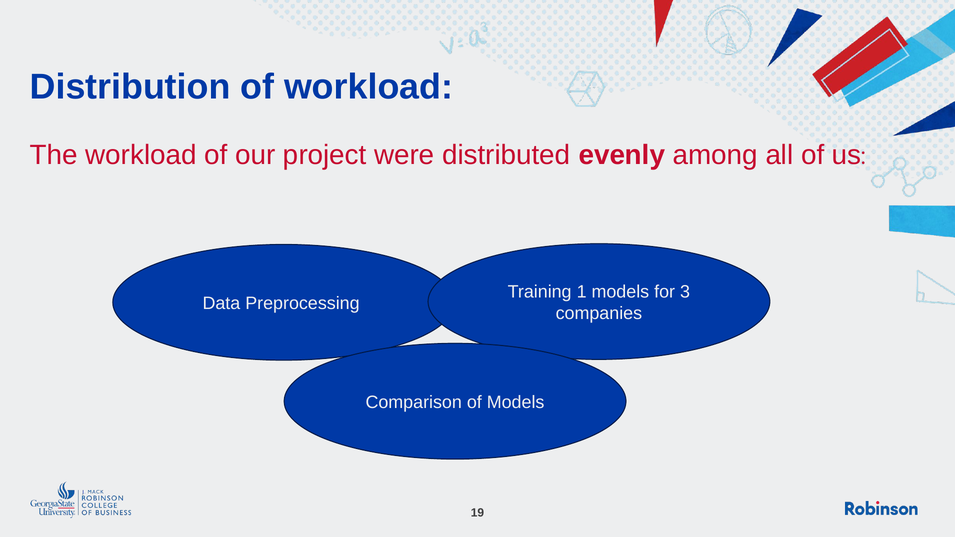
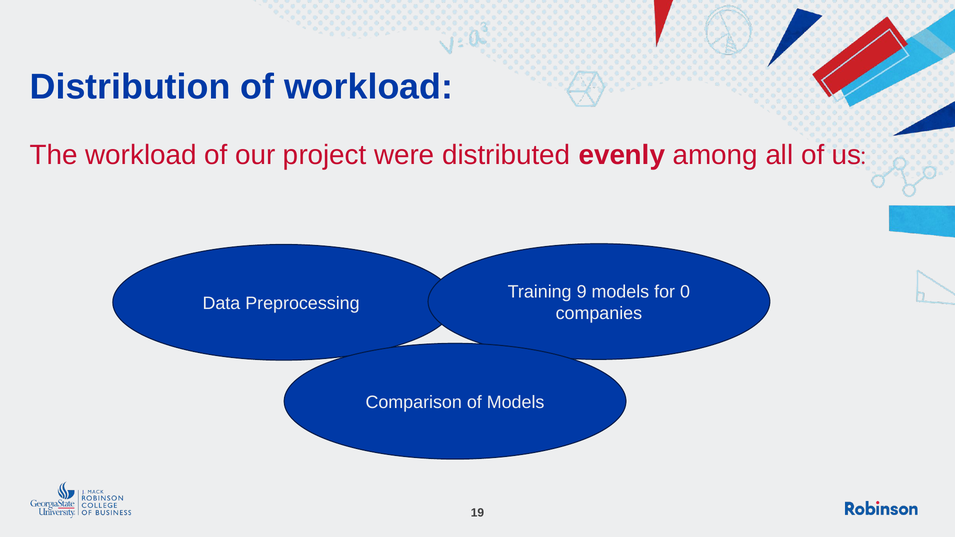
1: 1 -> 9 (582, 292)
3: 3 -> 0 (685, 292)
